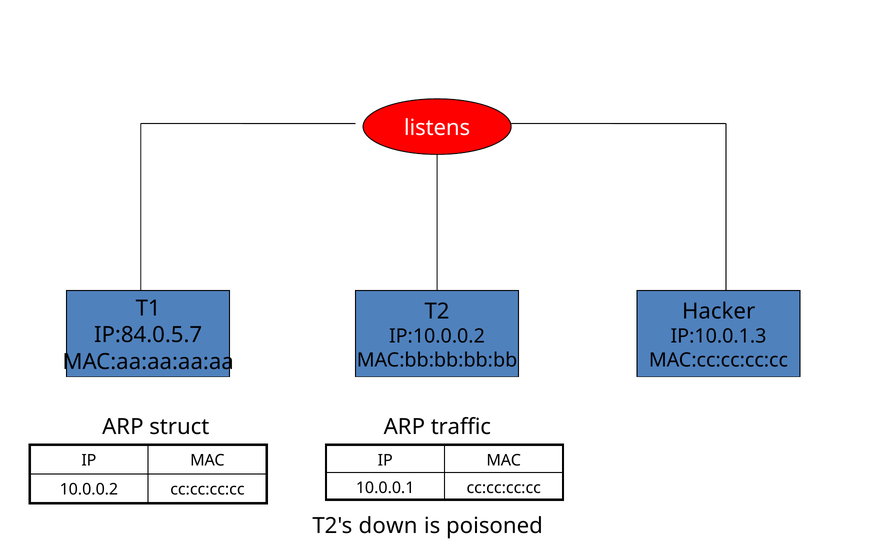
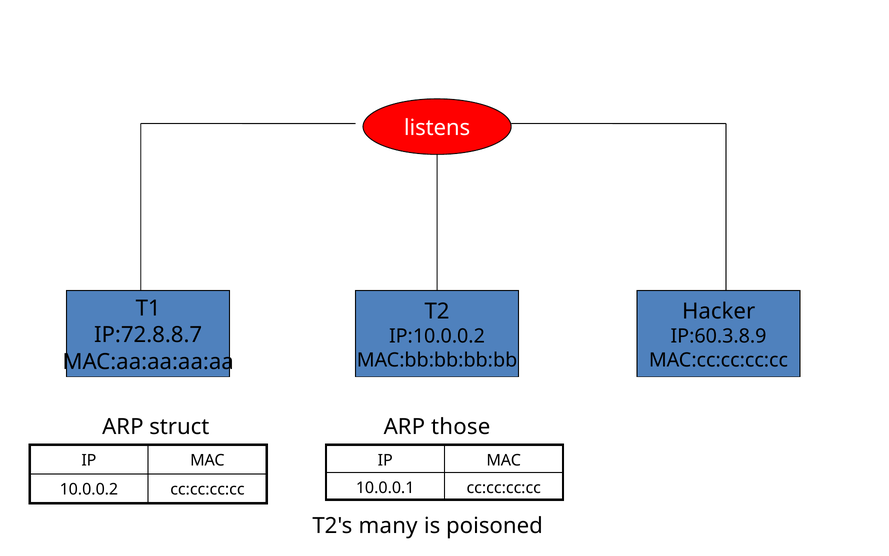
IP:84.0.5.7: IP:84.0.5.7 -> IP:72.8.8.7 (148, 335)
IP:10.0.1.3: IP:10.0.1.3 -> IP:60.3.8.9 (719, 336)
traffic: traffic -> those (461, 427)
down: down -> many (388, 525)
